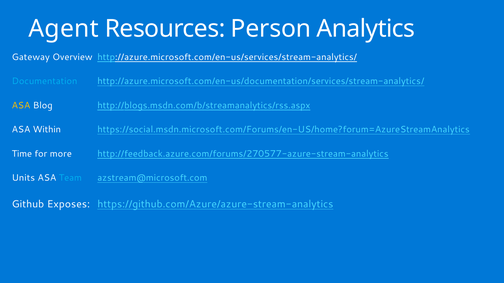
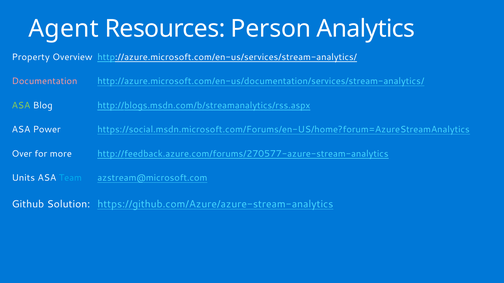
Gateway: Gateway -> Property (31, 57)
Documentation colour: light blue -> pink (45, 81)
ASA colour: yellow -> light green (21, 106)
Within: Within -> Power (47, 130)
Time: Time -> Over (22, 154)
Exposes: Exposes -> Solution (68, 204)
